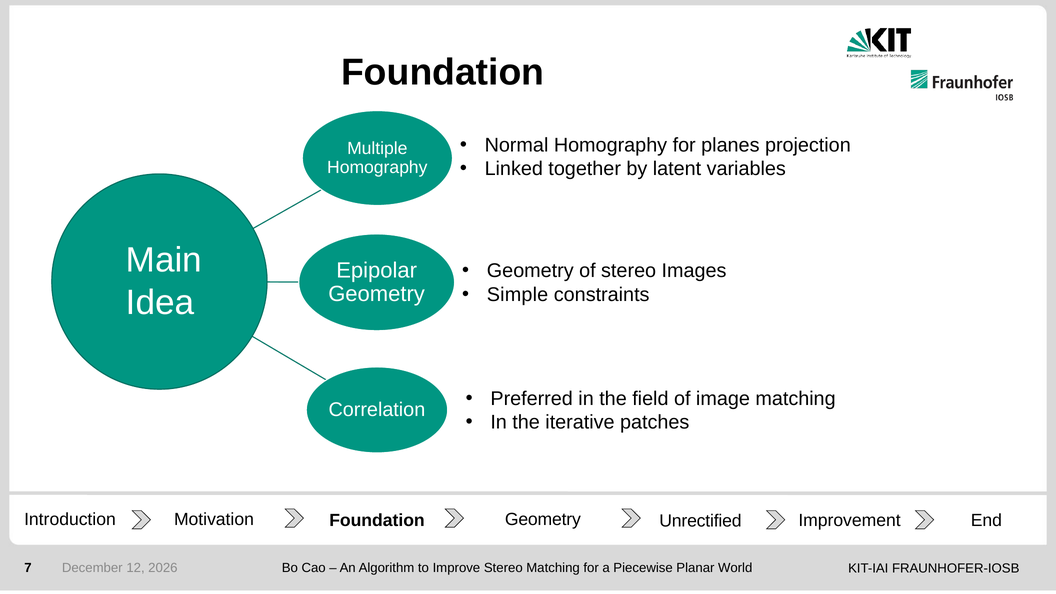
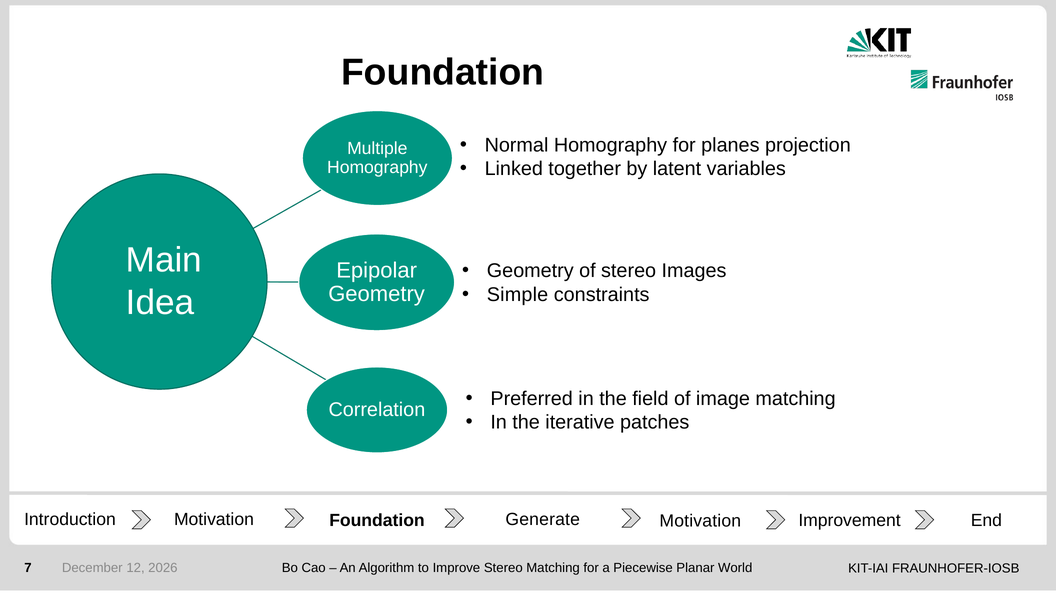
Introduction Geometry: Geometry -> Generate (543, 519)
Motivation Unrectified: Unrectified -> Motivation (700, 521)
